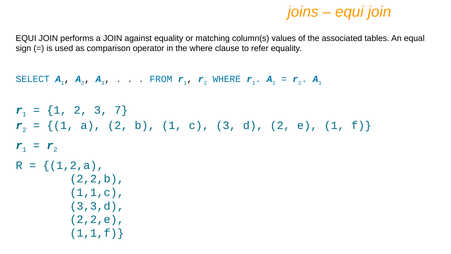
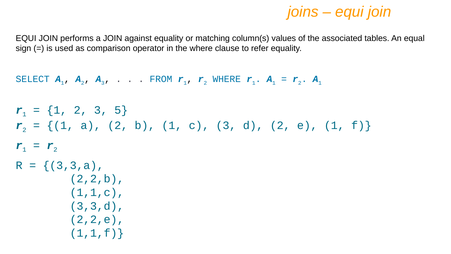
7: 7 -> 5 (121, 110)
1,2,a: 1,2,a -> 3,3,a (73, 165)
